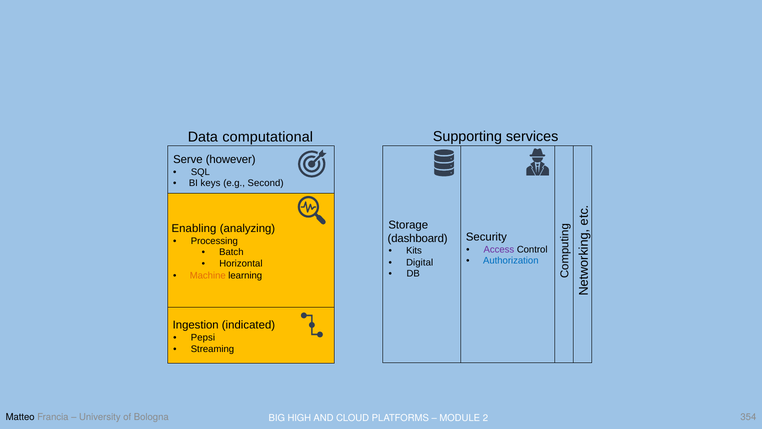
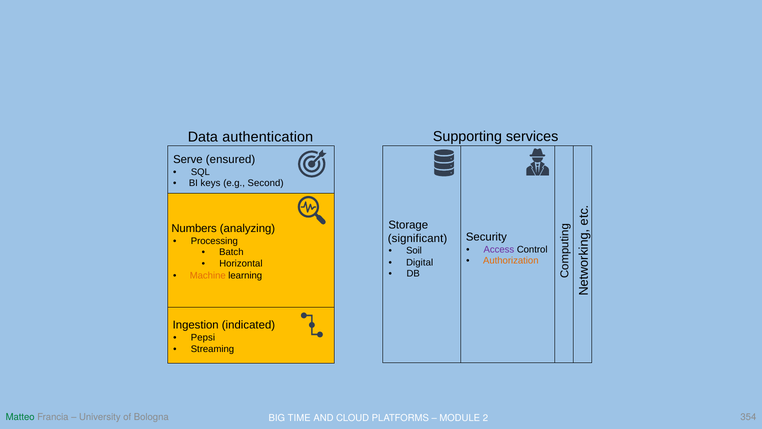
computational: computational -> authentication (268, 137)
however: however -> ensured (231, 159)
Enabling: Enabling -> Numbers (194, 228)
dashboard: dashboard -> significant (418, 238)
Kits: Kits -> Soil (414, 250)
Authorization colour: blue -> orange (511, 260)
Matteo colour: black -> green (20, 417)
HIGH: HIGH -> TIME (299, 418)
